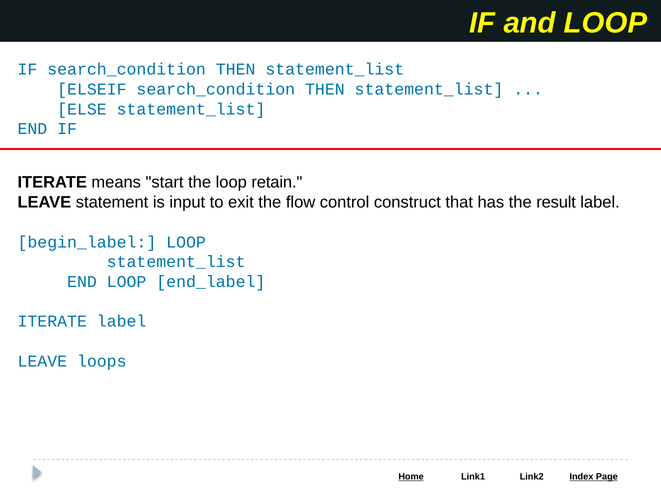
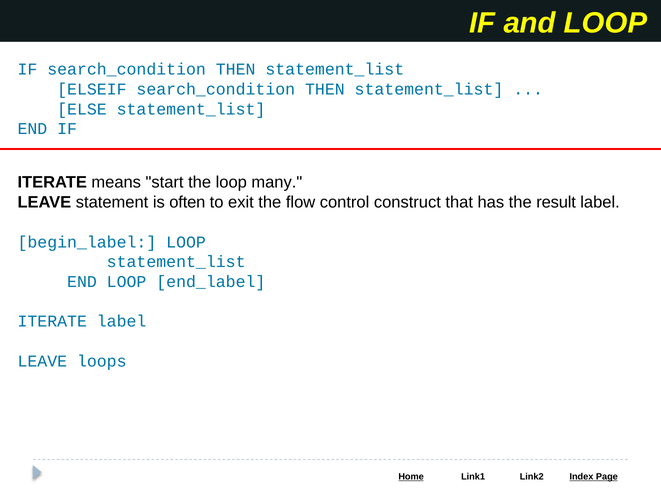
retain: retain -> many (277, 182)
input: input -> often (187, 202)
